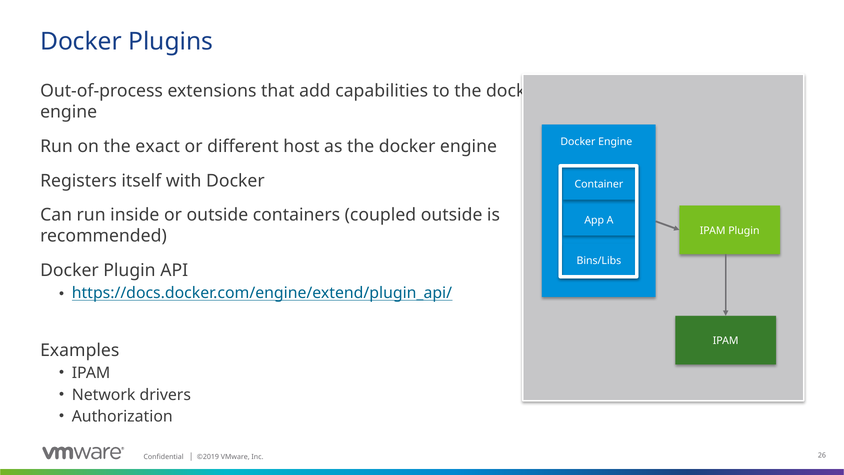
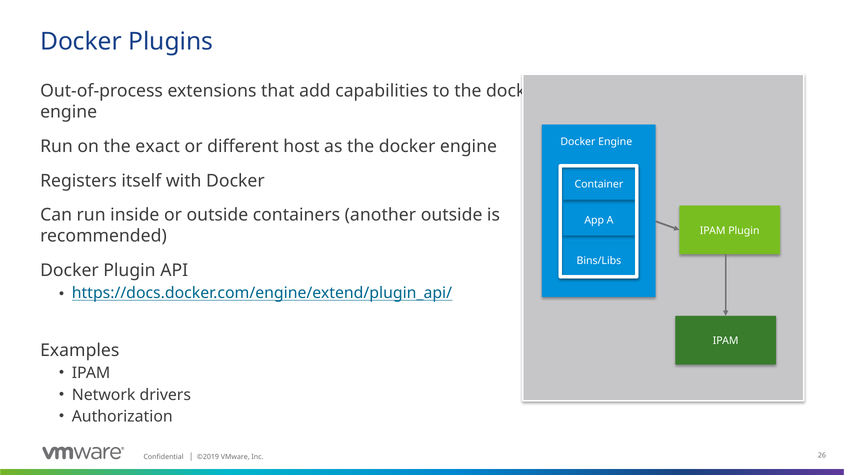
coupled: coupled -> another (380, 215)
